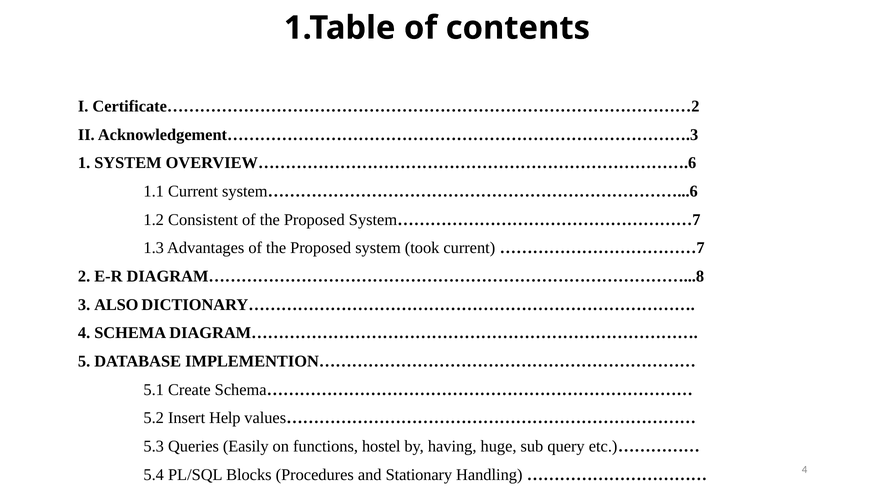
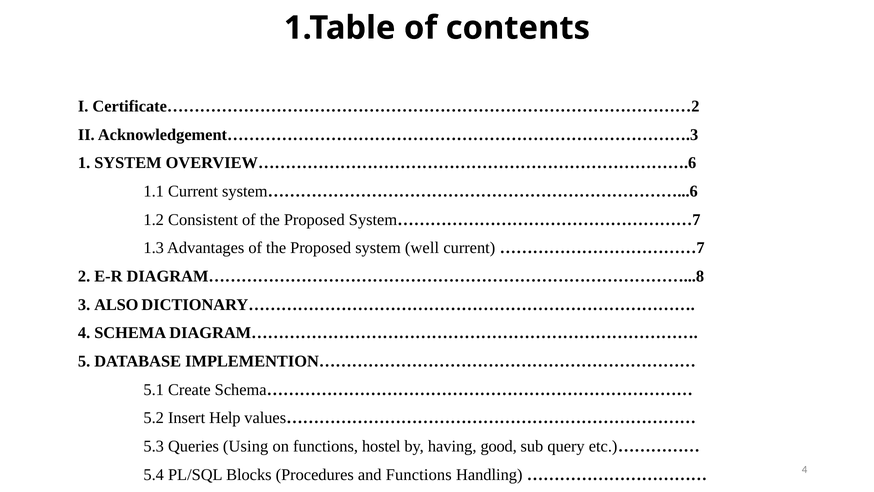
took: took -> well (422, 248)
Easily: Easily -> Using (246, 446)
huge: huge -> good (499, 446)
and Stationary: Stationary -> Functions (419, 474)
